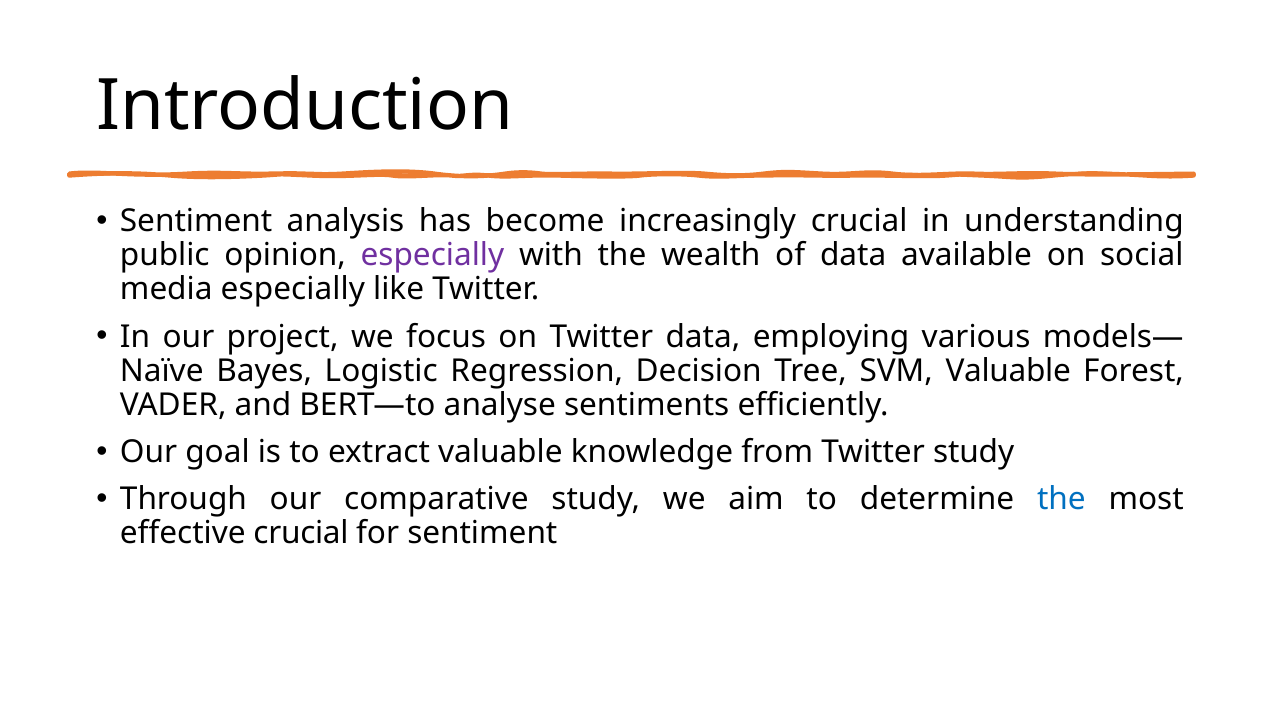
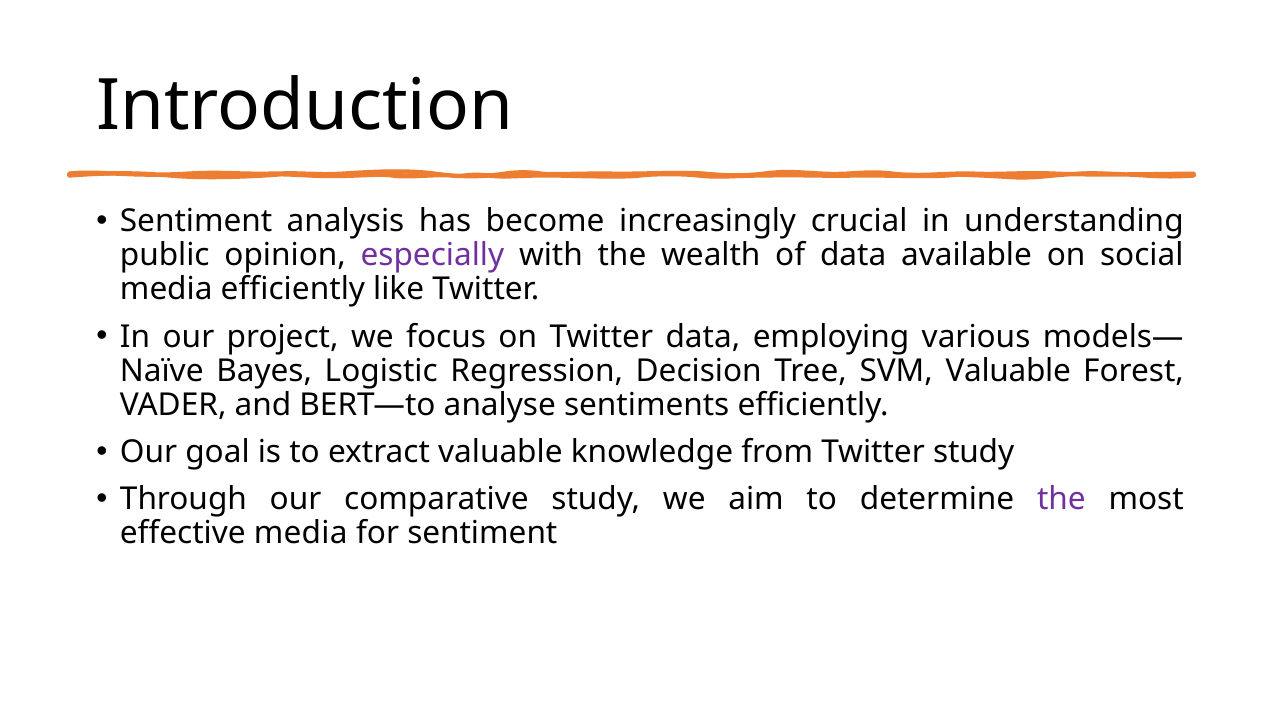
media especially: especially -> efficiently (293, 290)
the colour: blue -> purple (1061, 500)
effective crucial: crucial -> media (301, 534)
